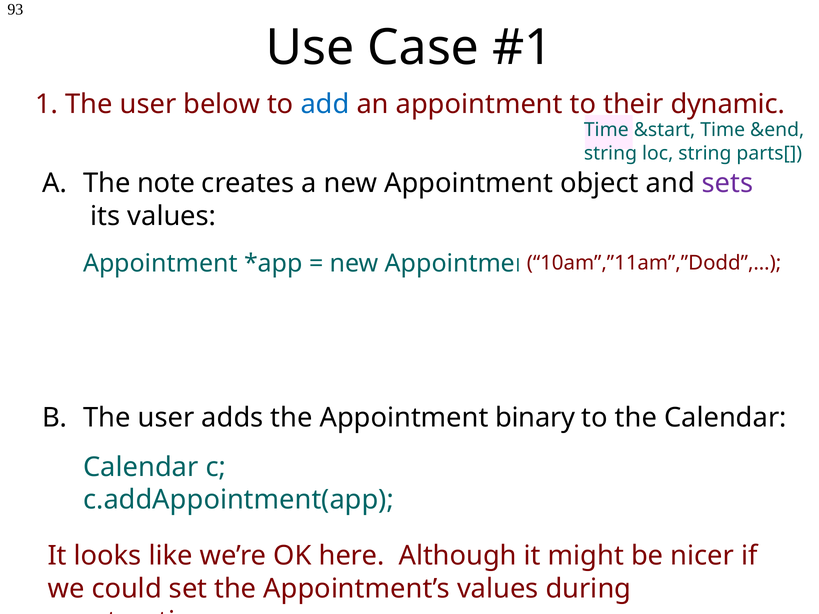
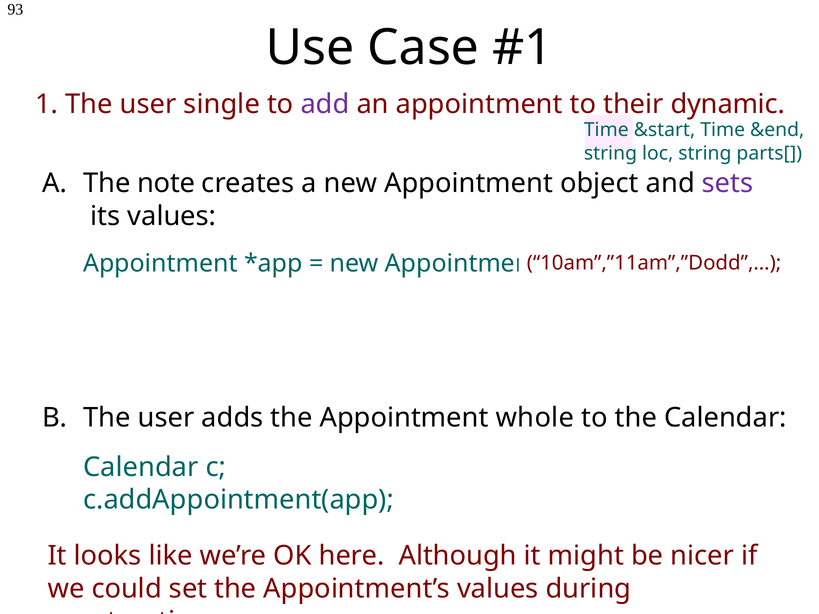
below: below -> single (222, 104)
add colour: blue -> purple (325, 104)
binary: binary -> whole (535, 418)
